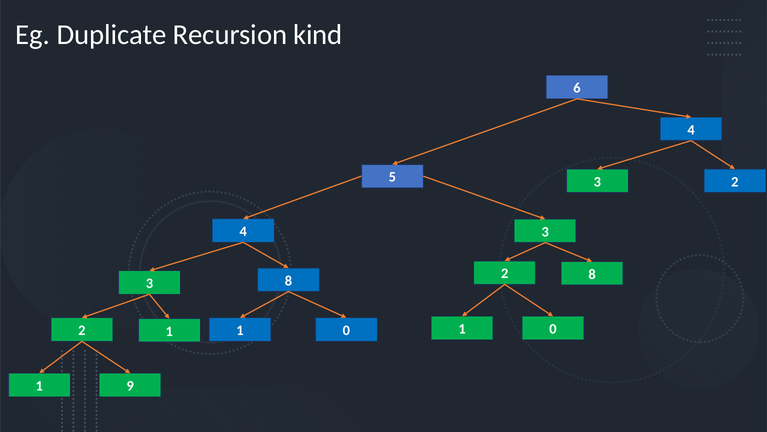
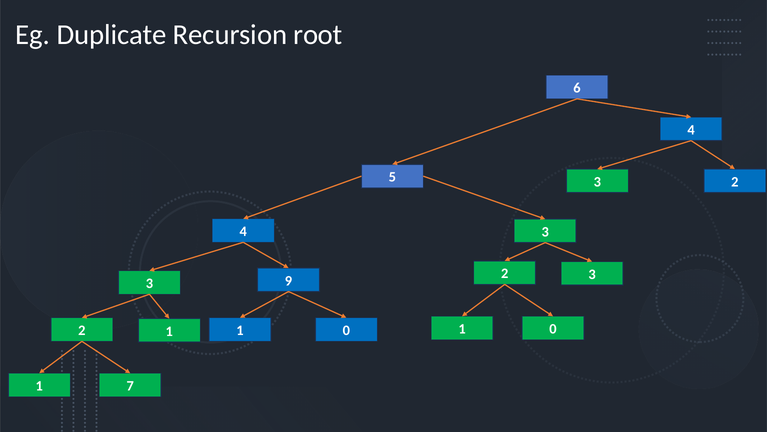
kind: kind -> root (318, 35)
2 8: 8 -> 3 (592, 274)
3 8: 8 -> 9 (288, 280)
9: 9 -> 7 (130, 386)
